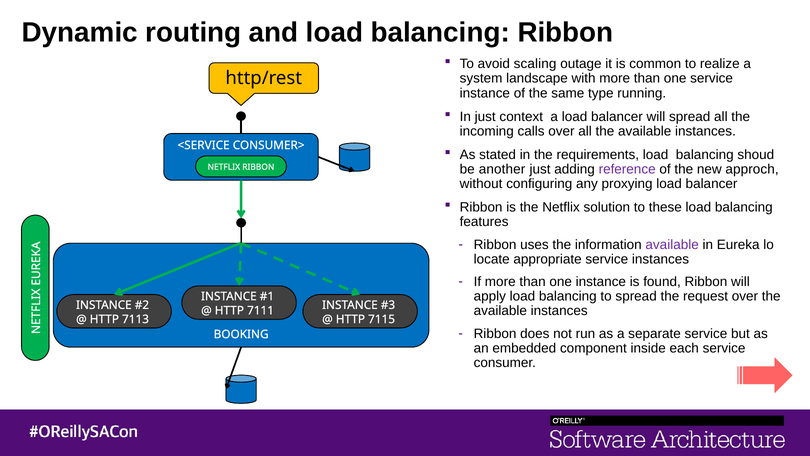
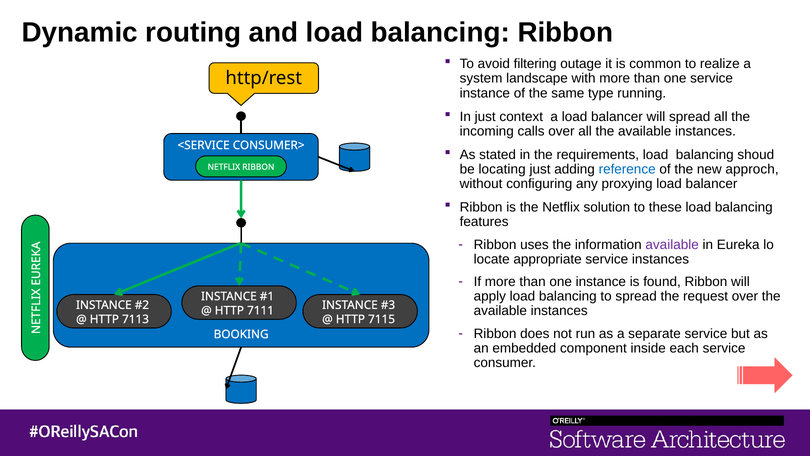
scaling: scaling -> filtering (535, 64)
another: another -> locating (502, 169)
reference colour: purple -> blue (627, 169)
